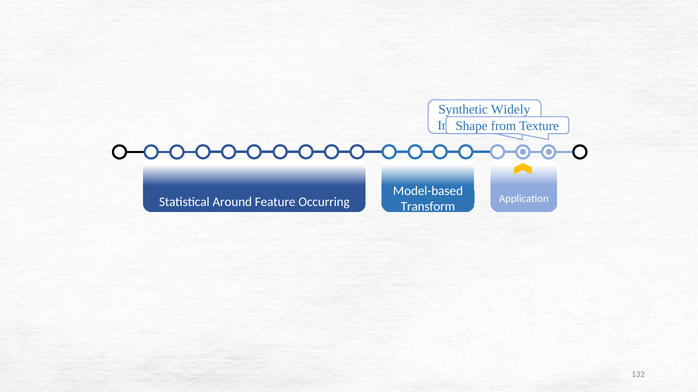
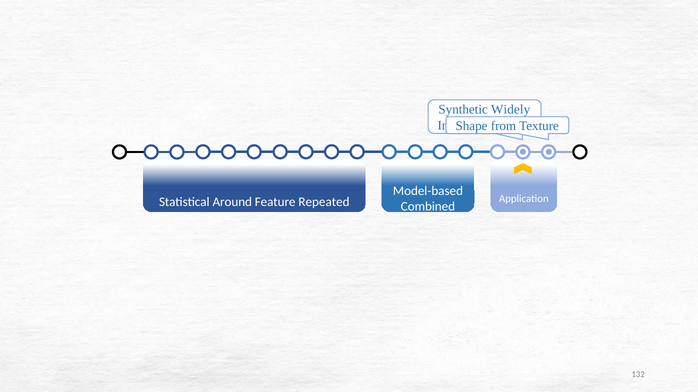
Occurring: Occurring -> Repeated (324, 202)
Transform: Transform -> Combined (428, 207)
